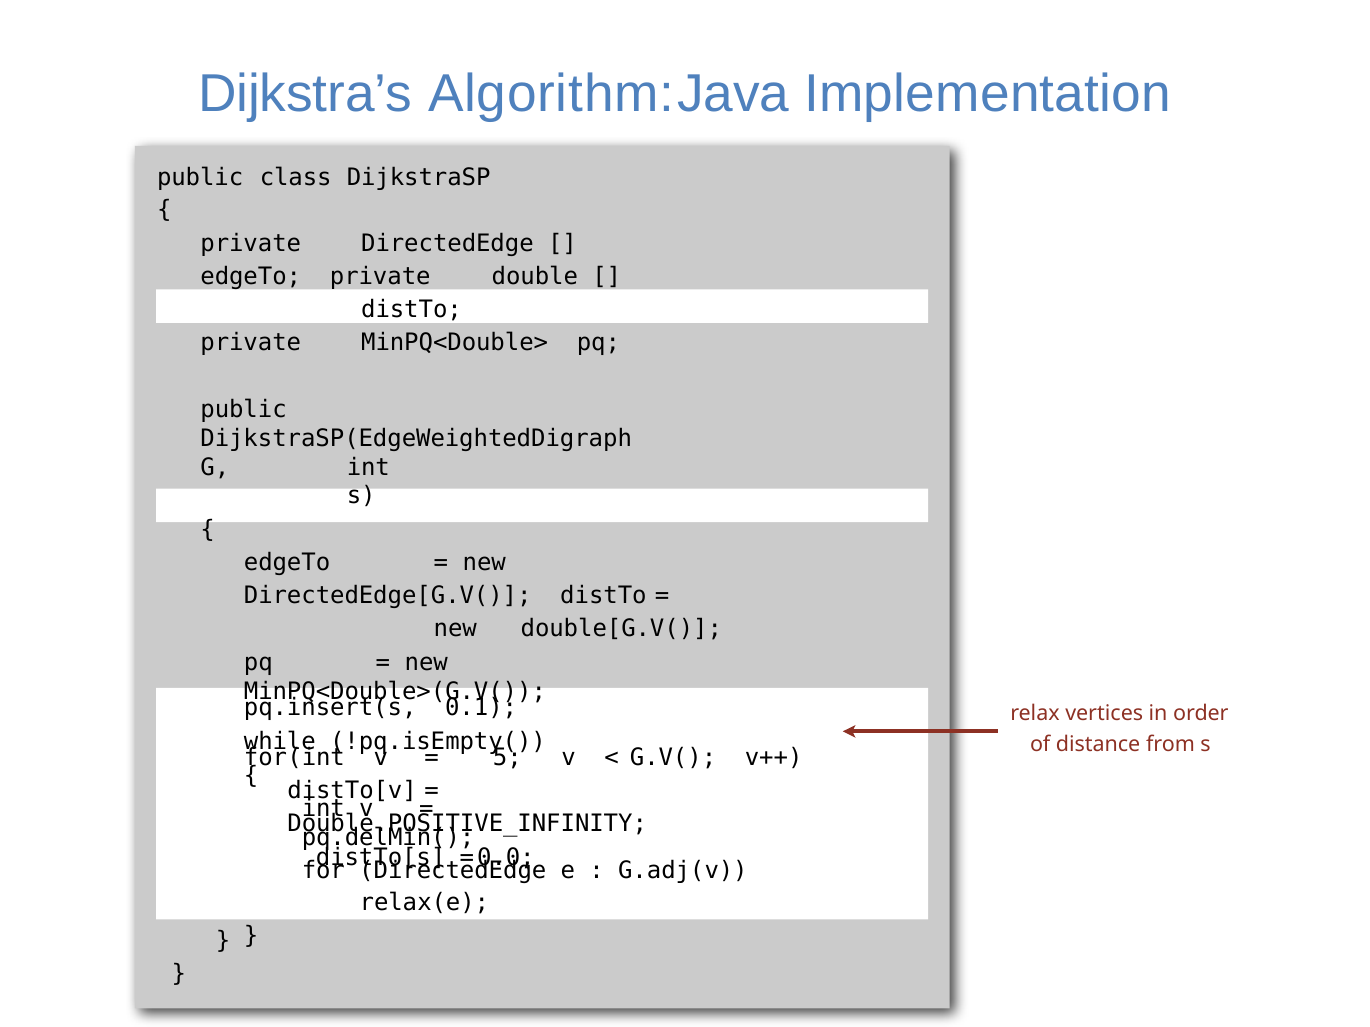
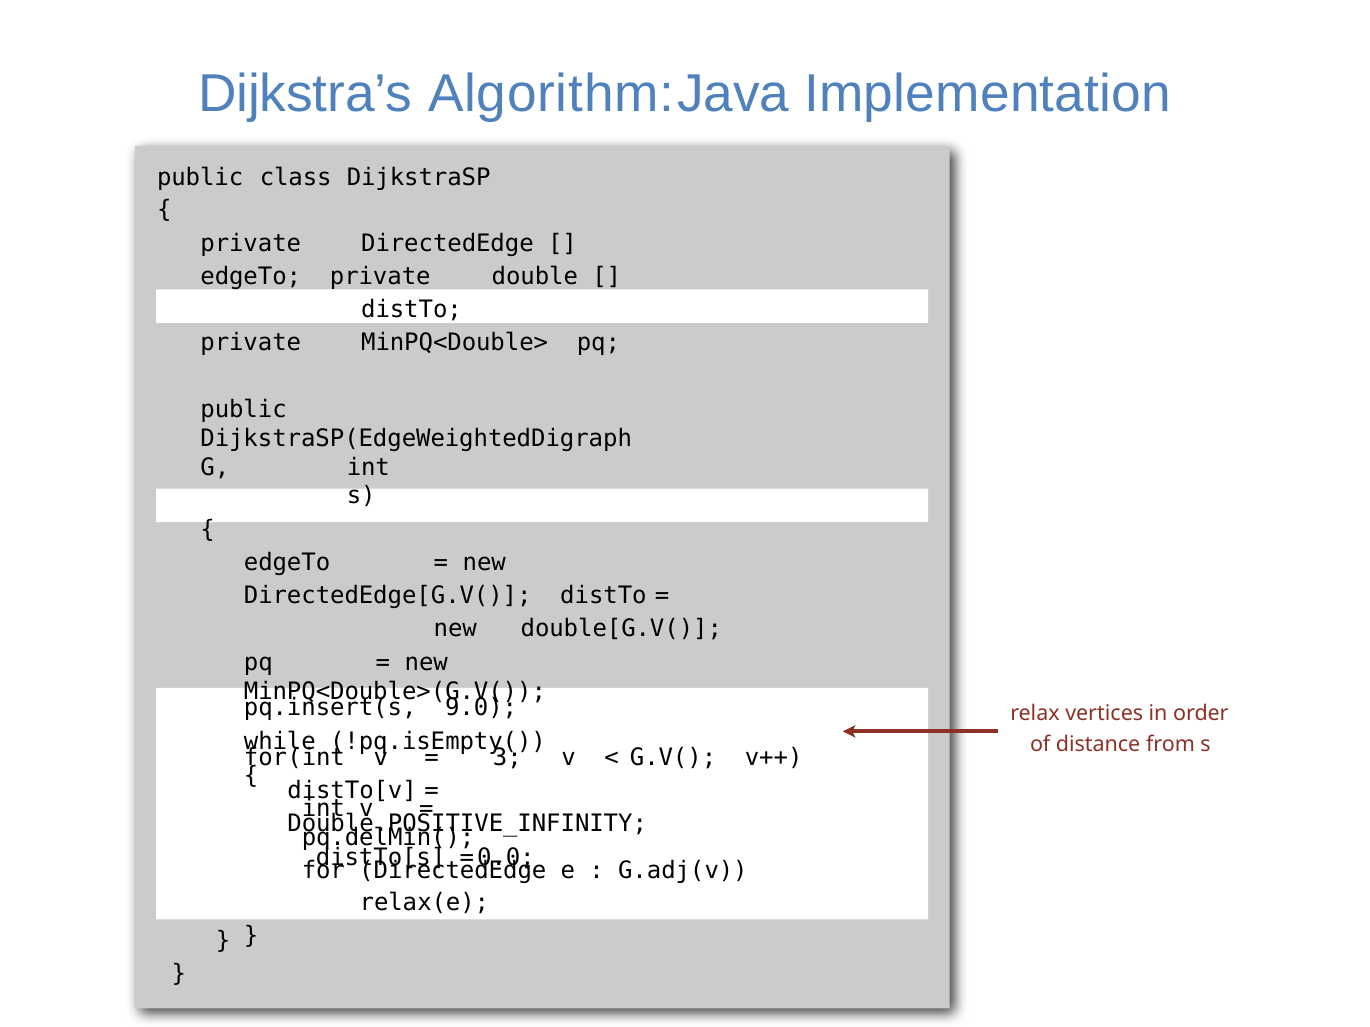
0.1: 0.1 -> 9.0 (481, 708)
5: 5 -> 3 (507, 758)
